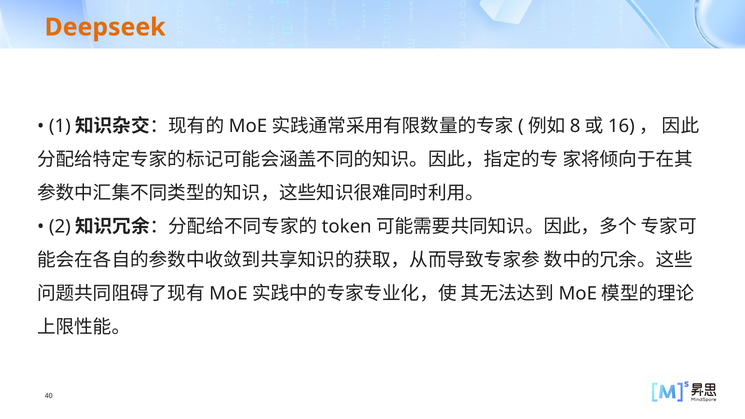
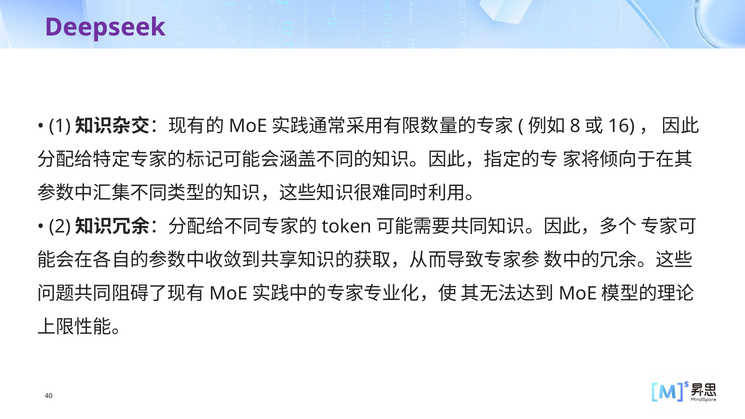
Deepseek colour: orange -> purple (105, 27)
